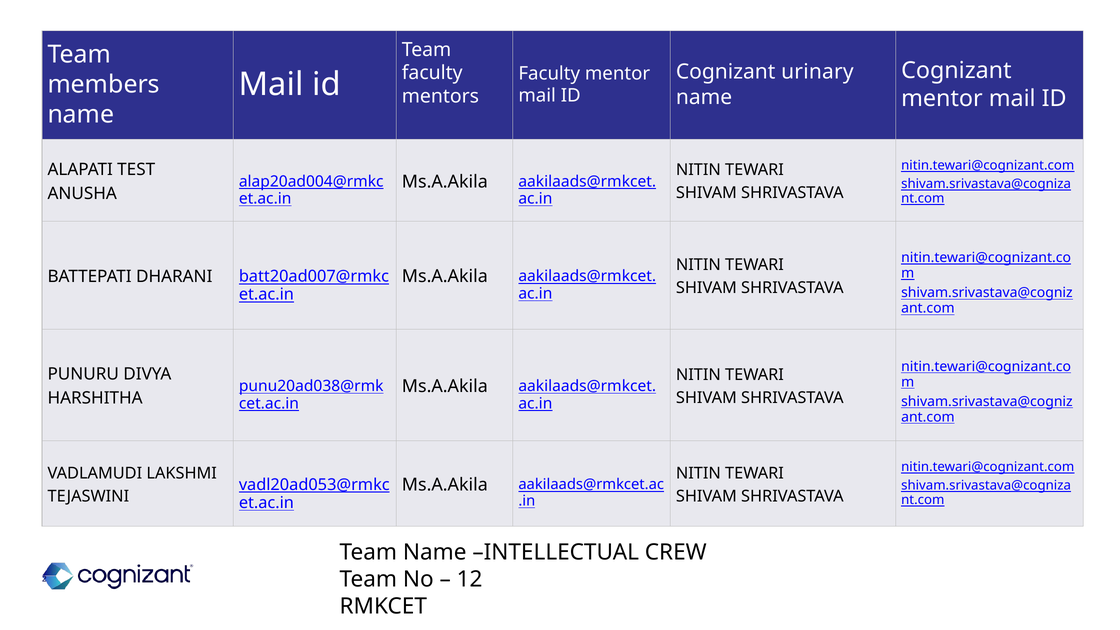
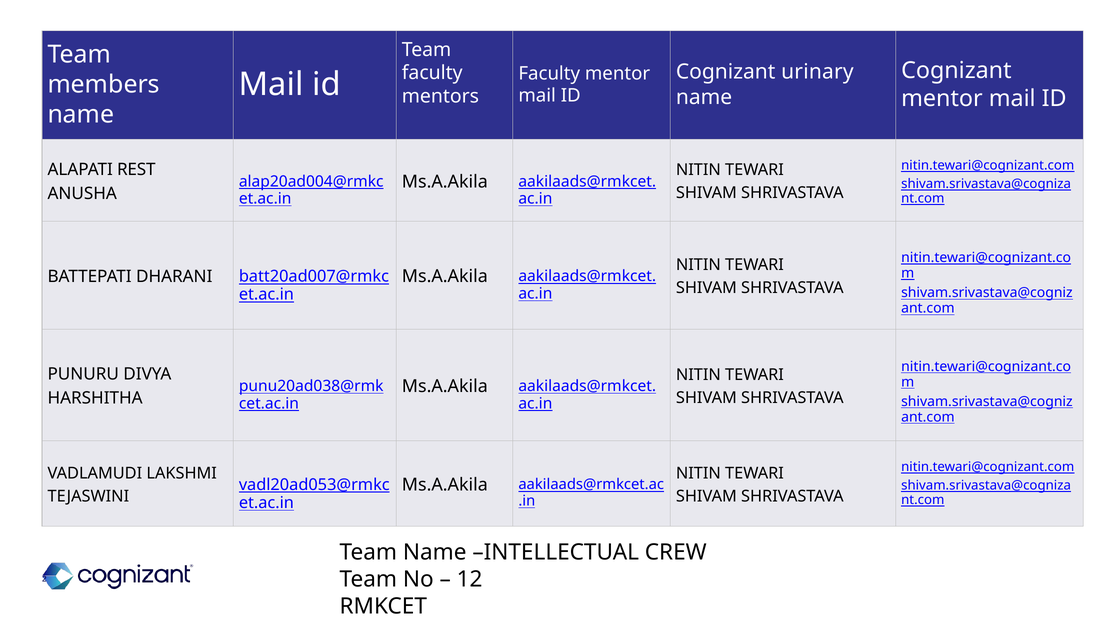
TEST: TEST -> REST (136, 170)
